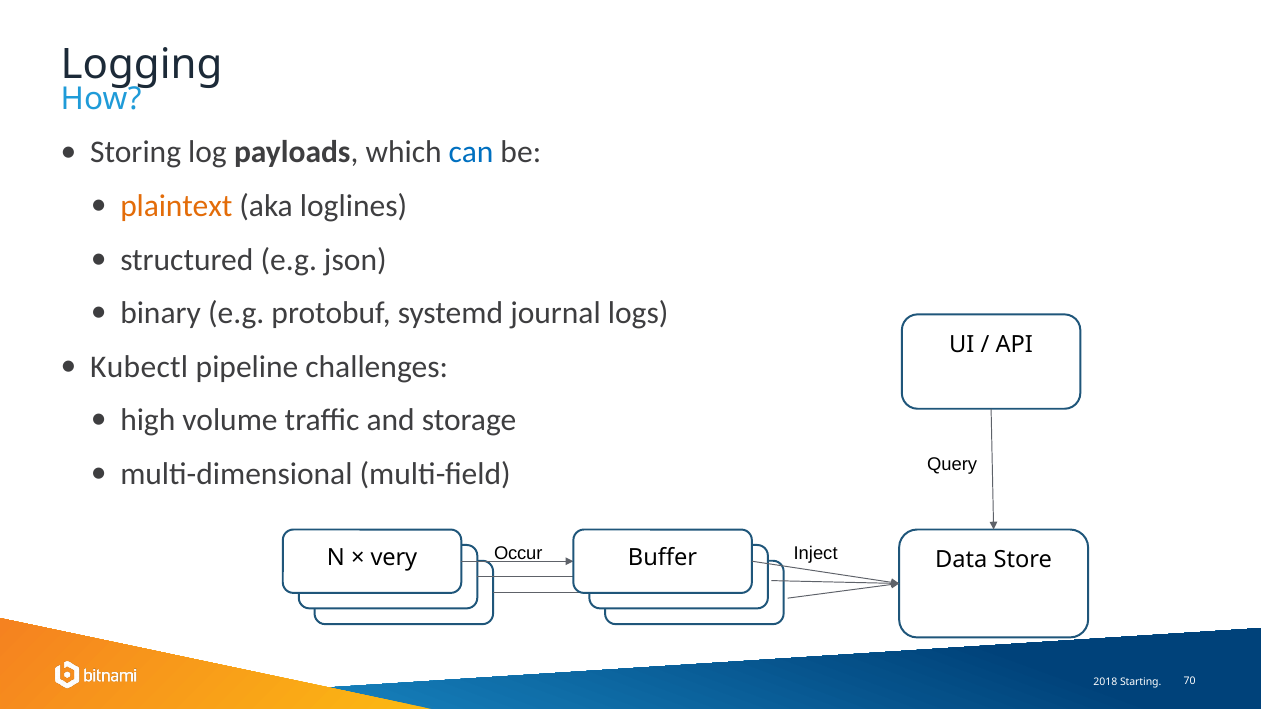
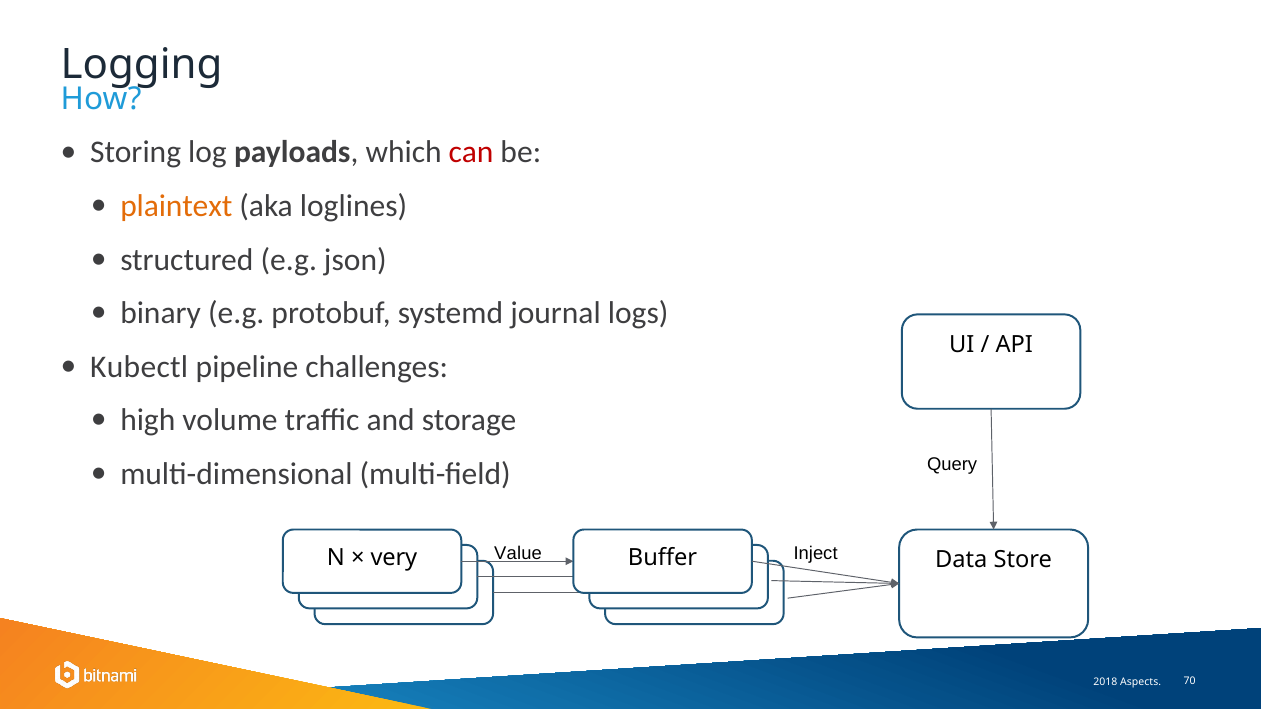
can colour: blue -> red (471, 153)
Occur: Occur -> Value (518, 553)
Starting: Starting -> Aspects (1141, 682)
